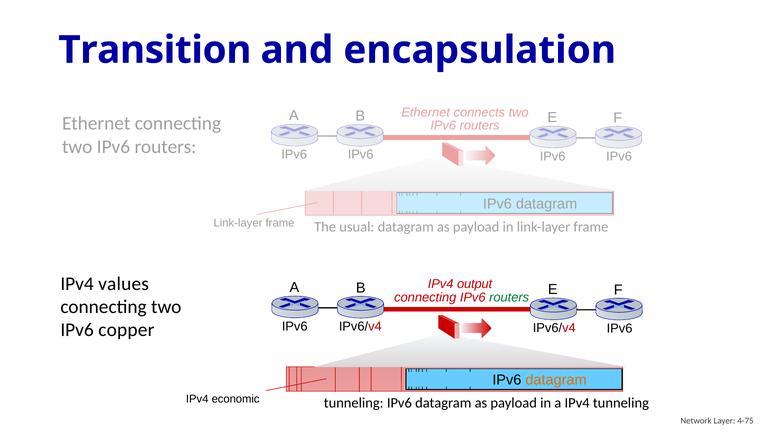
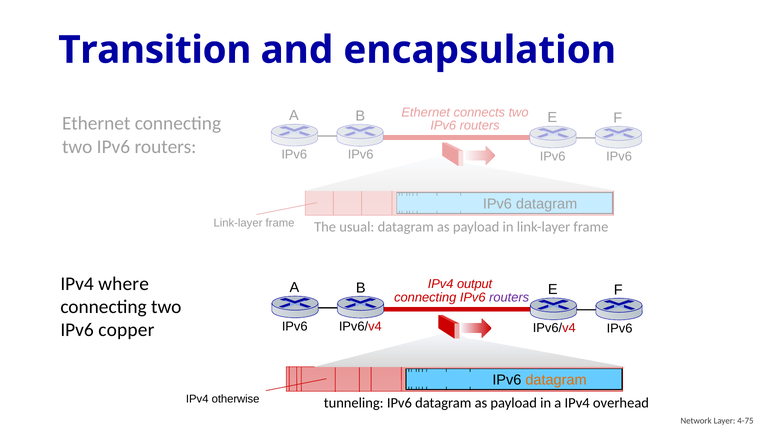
values: values -> where (124, 284)
routers colour: green -> purple (509, 298)
economic: economic -> otherwise (236, 400)
IPv4 tunneling: tunneling -> overhead (621, 404)
